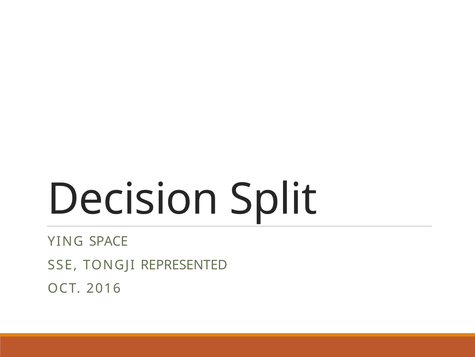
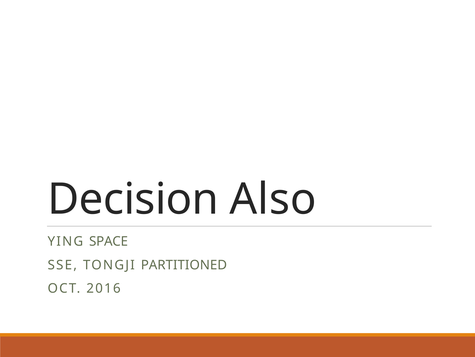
Split: Split -> Also (273, 199)
REPRESENTED: REPRESENTED -> PARTITIONED (184, 264)
